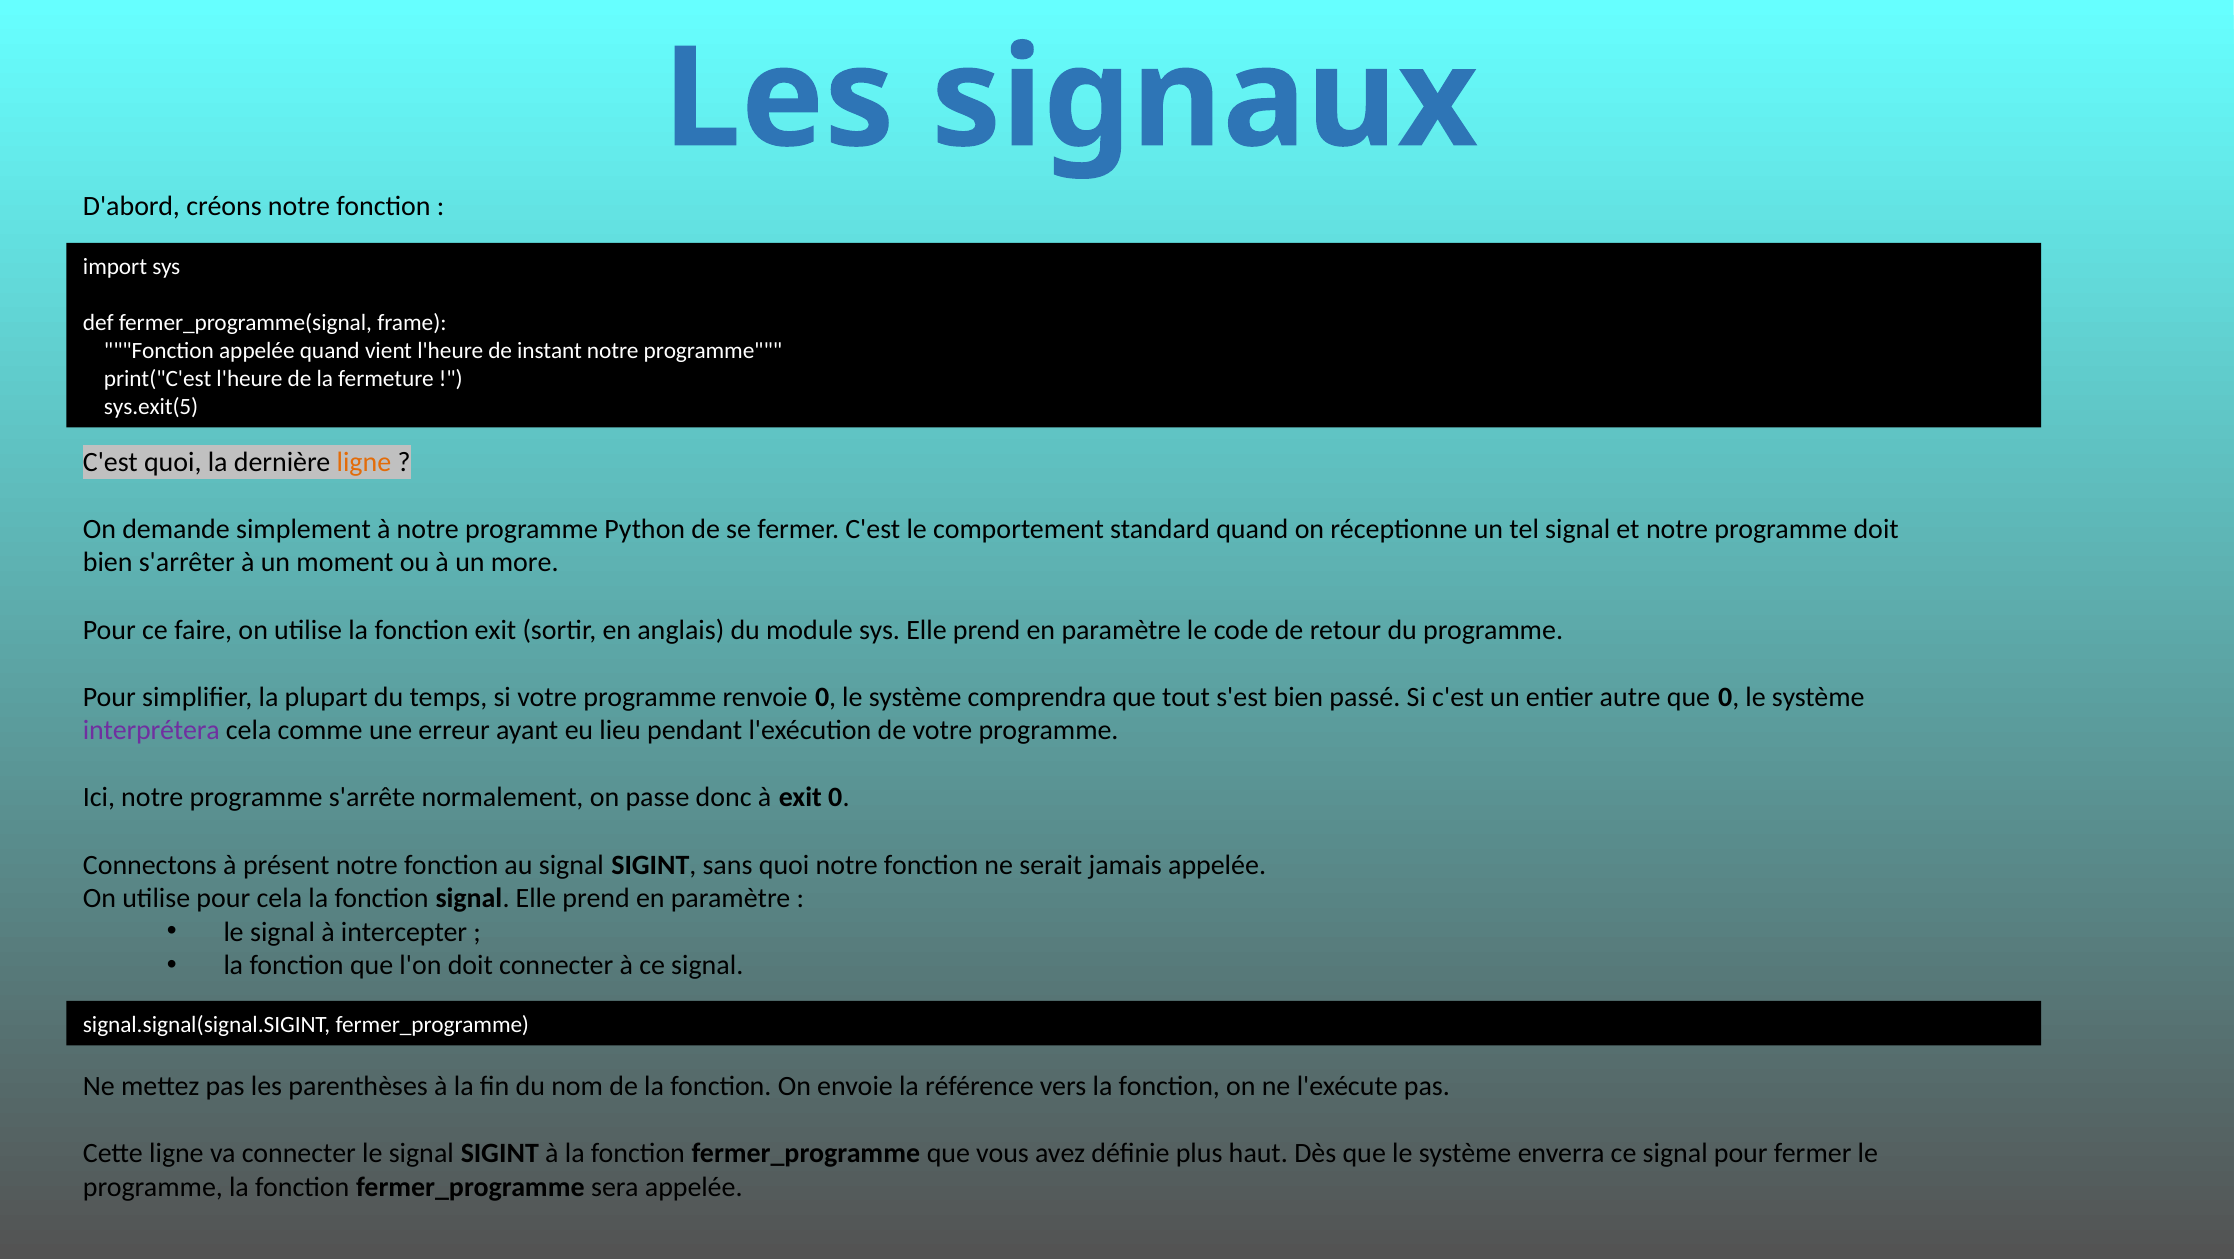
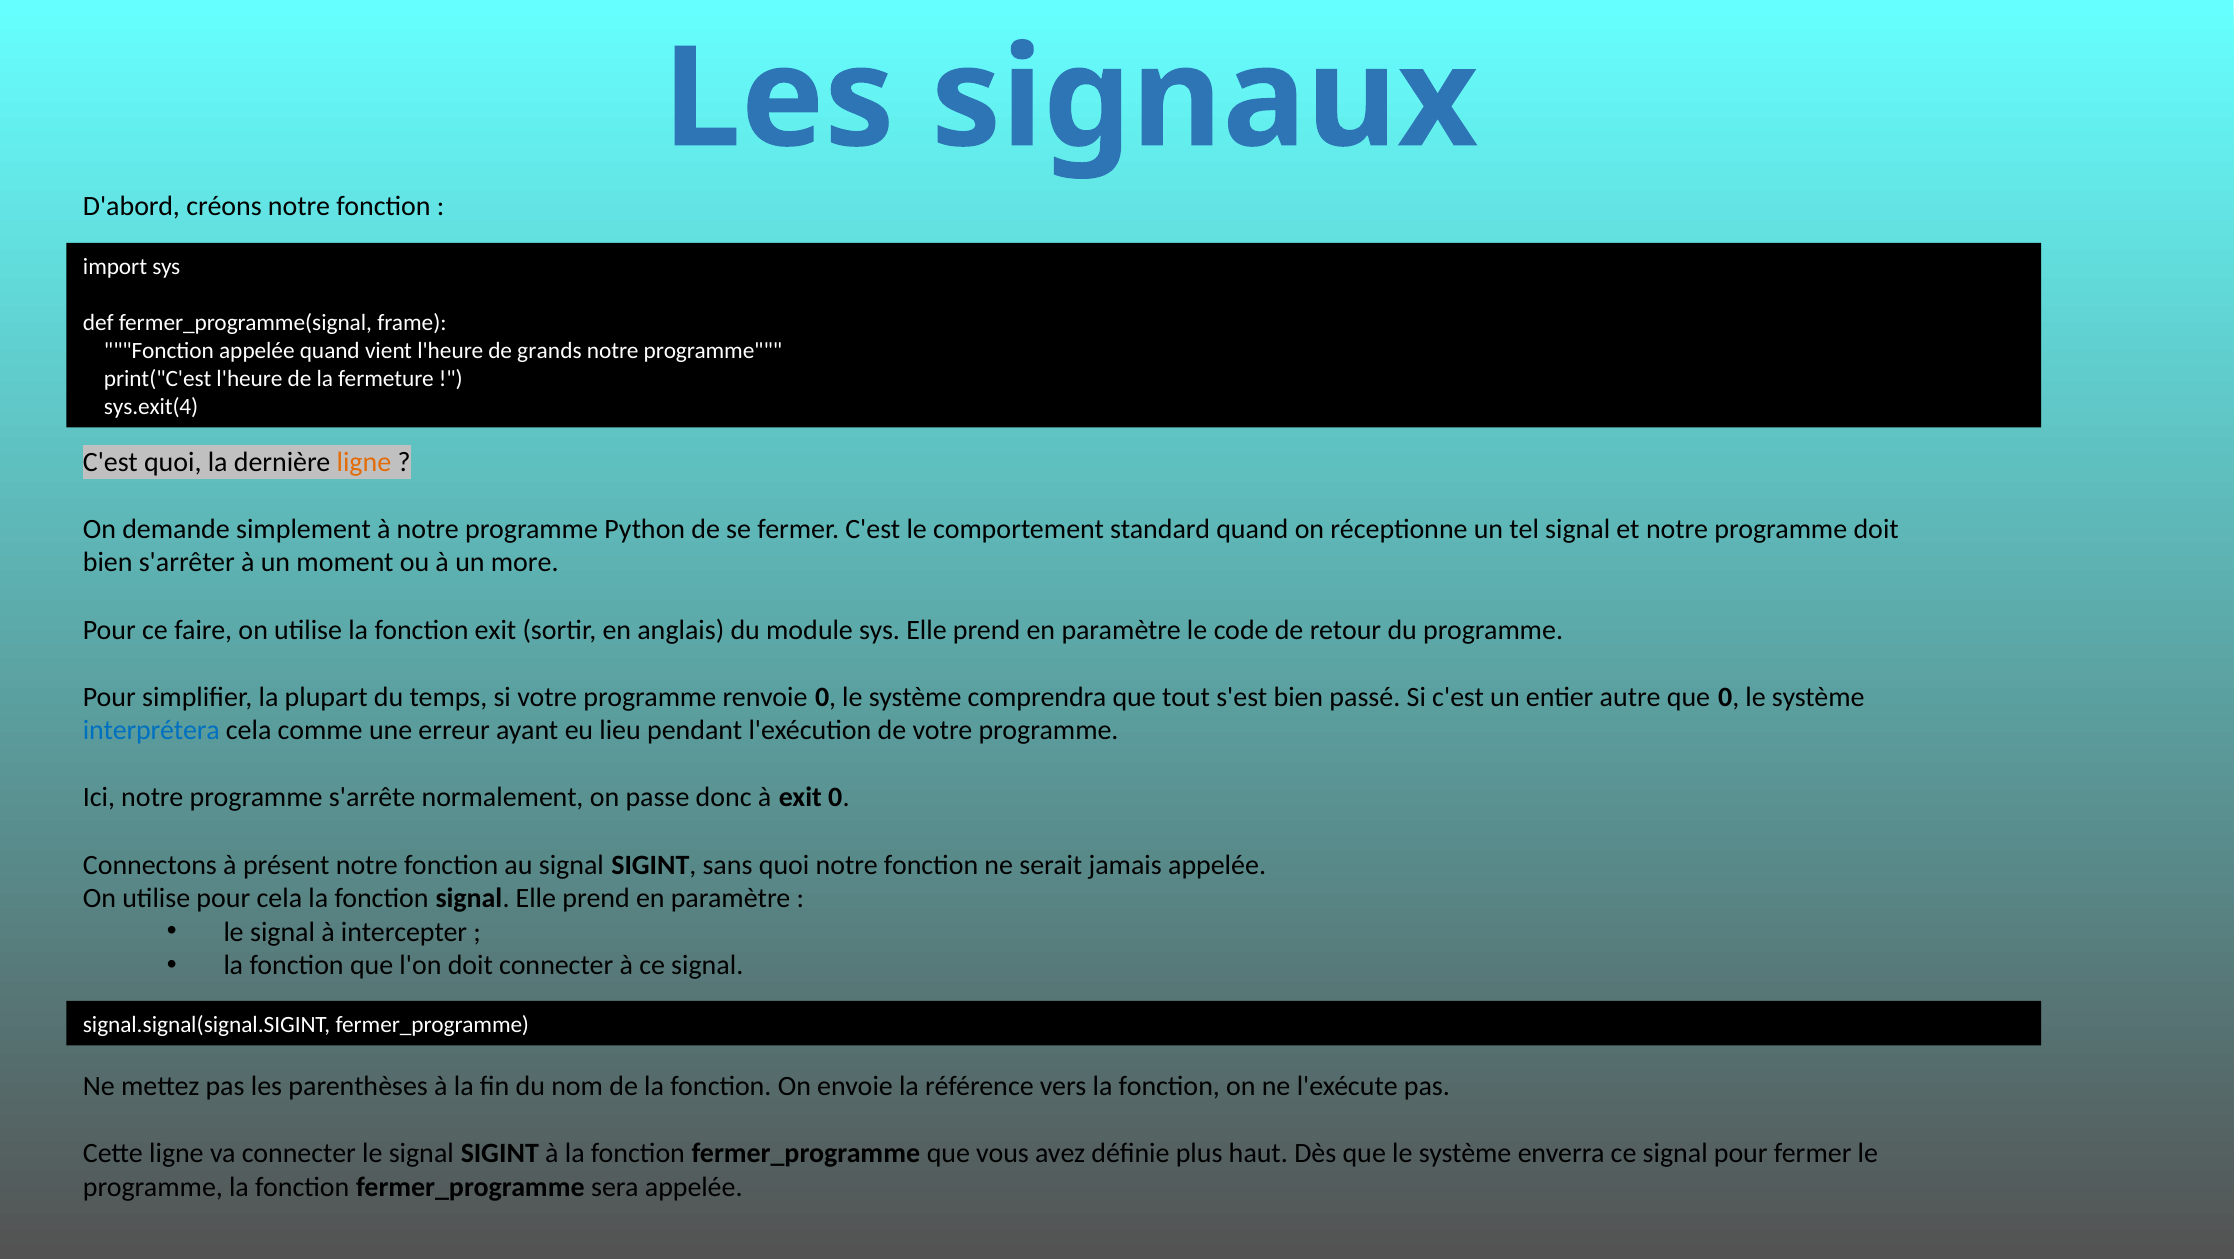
instant: instant -> grands (549, 351)
sys.exit(5: sys.exit(5 -> sys.exit(4 (151, 407)
interprétera colour: purple -> blue (151, 731)
